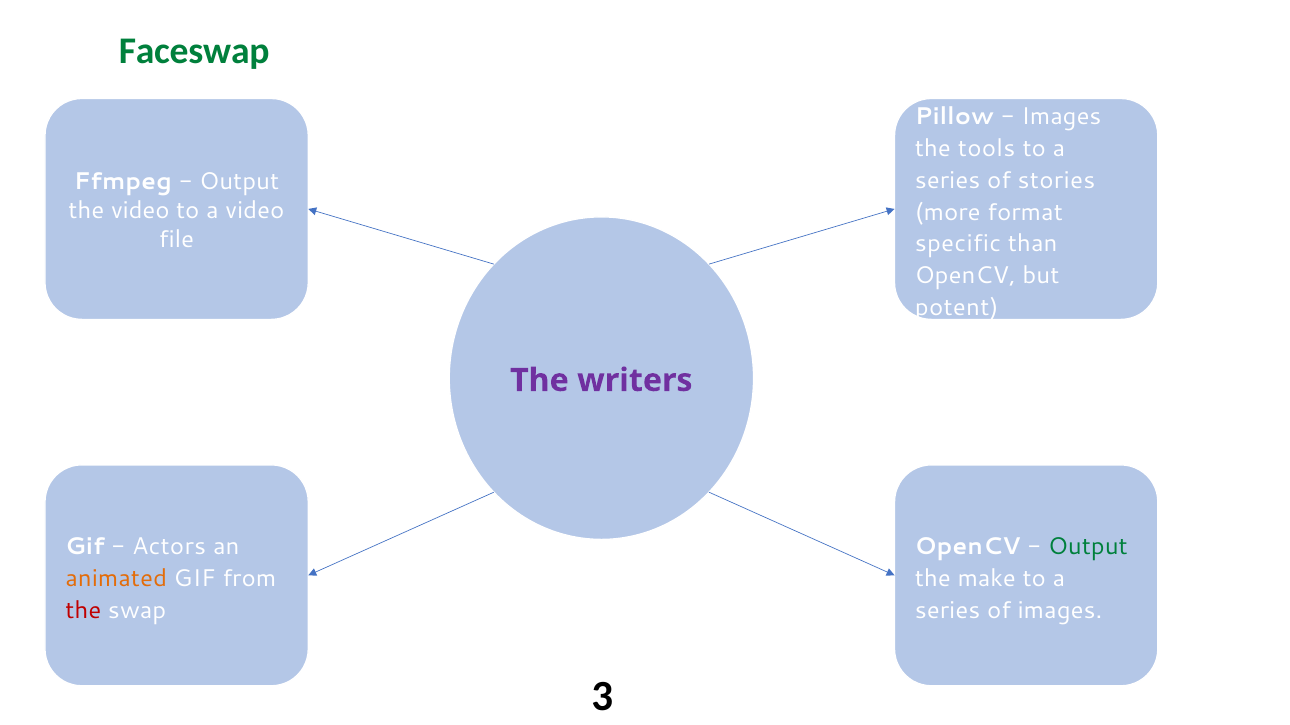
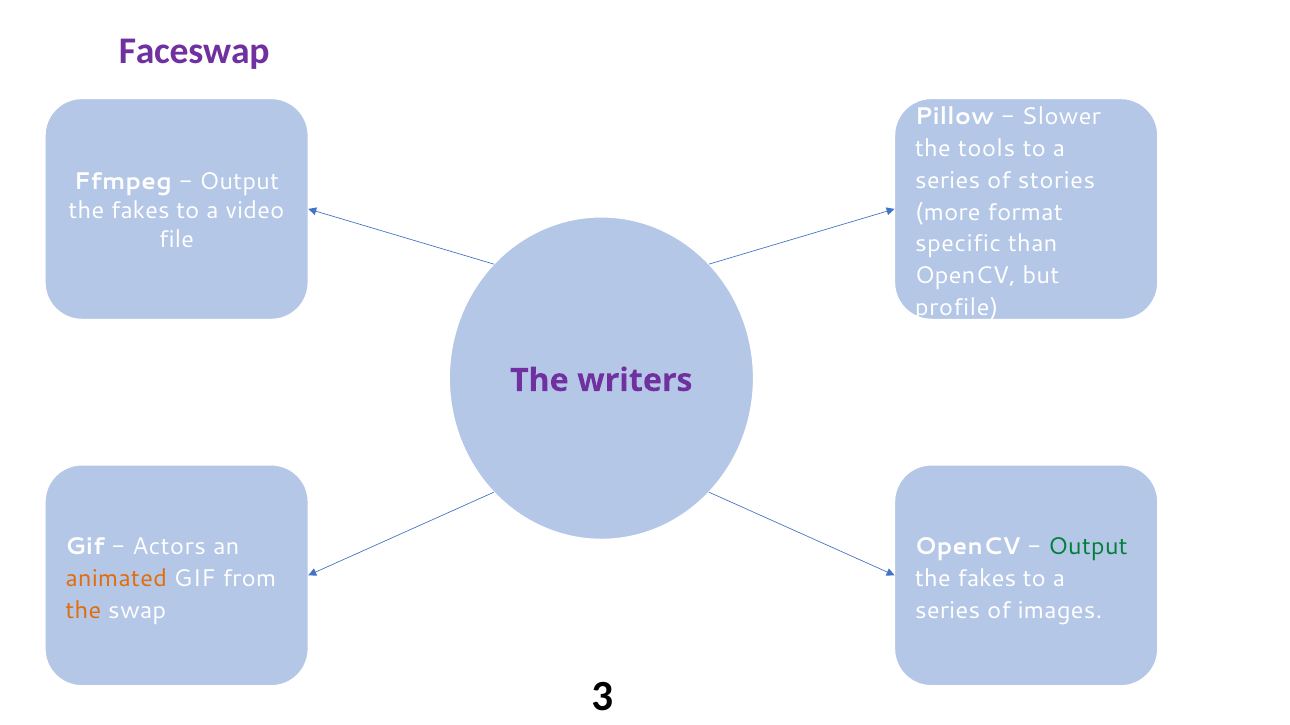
Faceswap colour: green -> purple (194, 51)
Images: Images -> Slower (1061, 116)
video: video -> fakes (140, 211)
potent: potent -> profile (957, 308)
make: make -> fakes (987, 579)
the colour: red -> orange (83, 611)
